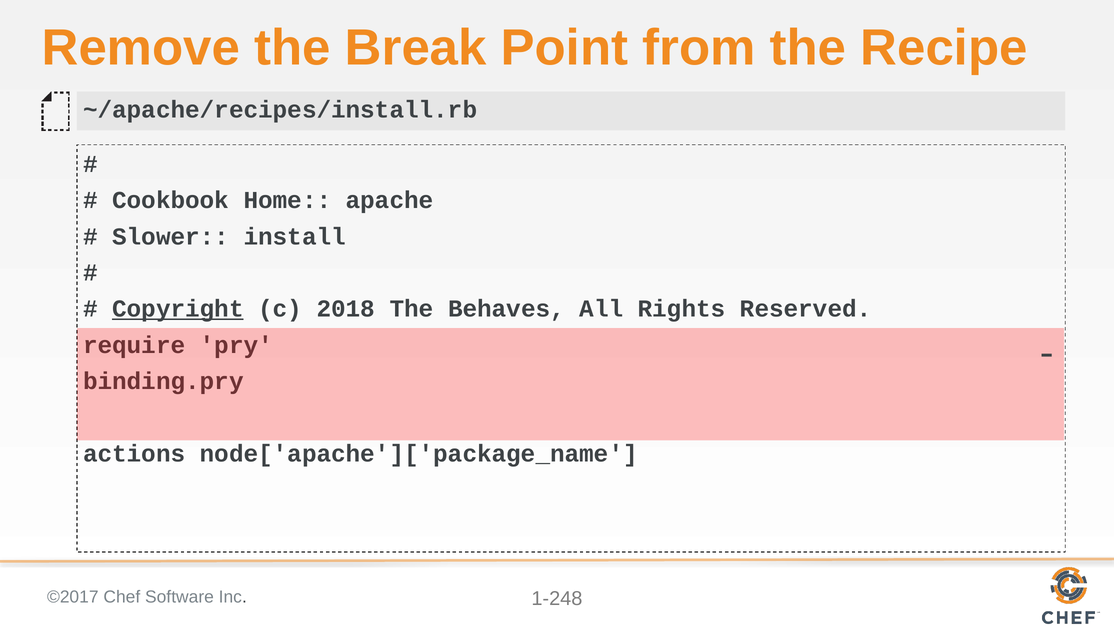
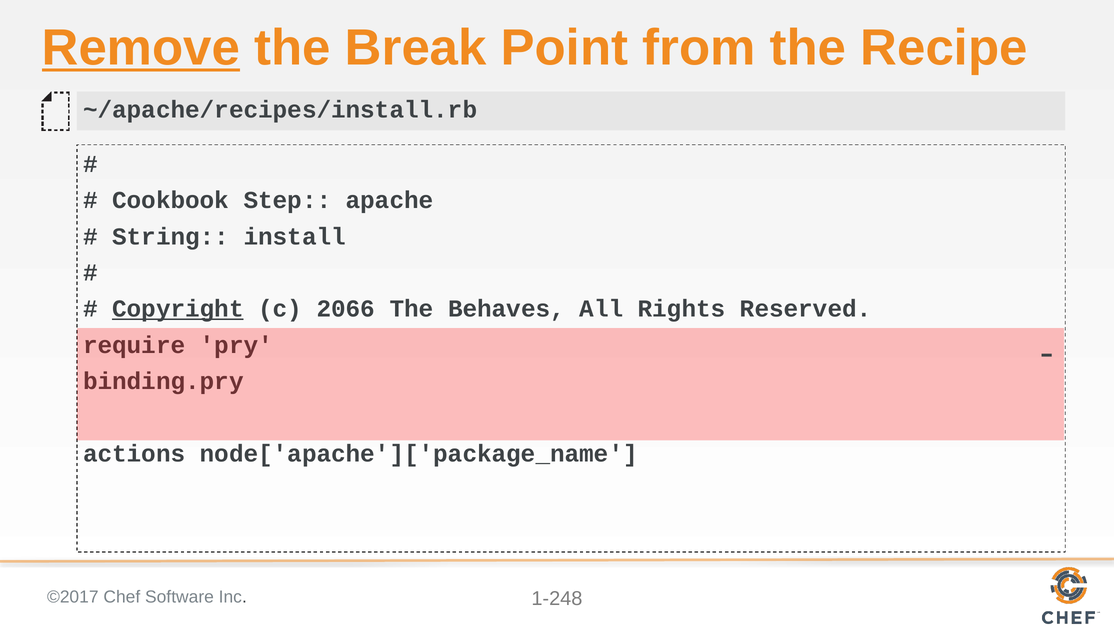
Remove underline: none -> present (141, 48)
Home: Home -> Step (287, 201)
Slower: Slower -> String (171, 237)
2018: 2018 -> 2066 (346, 309)
